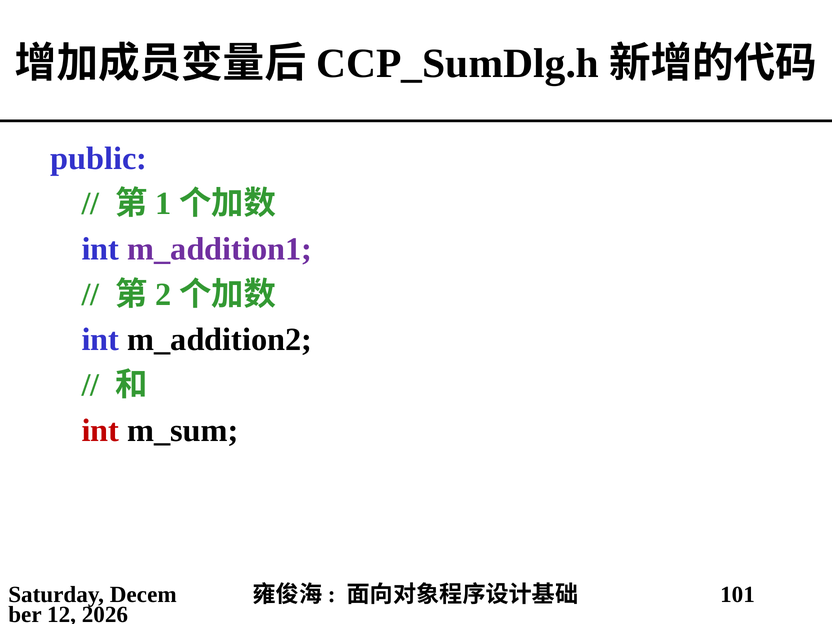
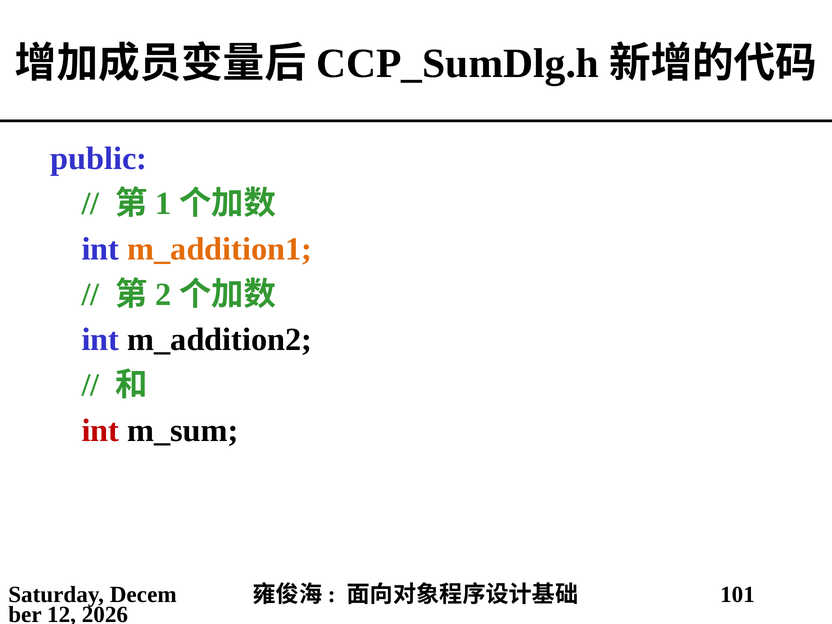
m_addition1 colour: purple -> orange (220, 249)
